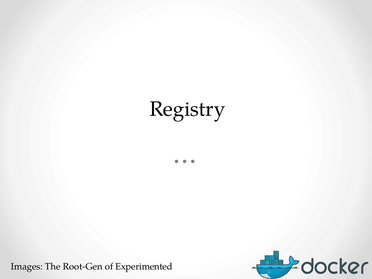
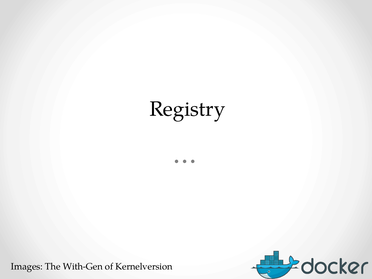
Root-Gen: Root-Gen -> With-Gen (83, 267)
Experimented: Experimented -> Kernelversion (144, 267)
